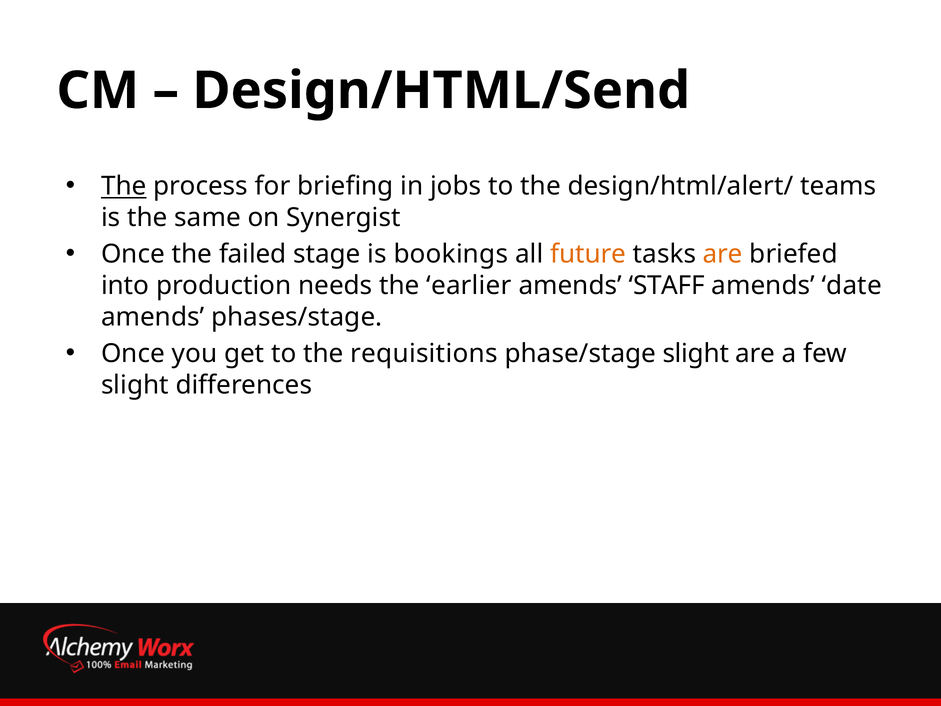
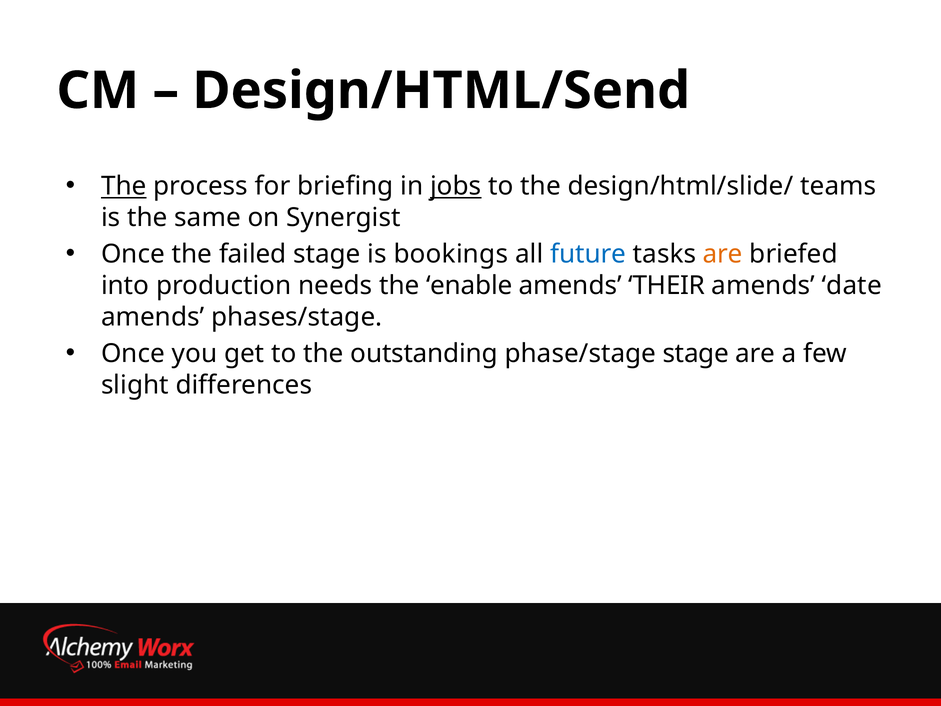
jobs underline: none -> present (456, 186)
design/html/alert/: design/html/alert/ -> design/html/slide/ (680, 186)
future colour: orange -> blue (588, 254)
earlier: earlier -> enable (469, 286)
STAFF: STAFF -> THEIR (667, 286)
requisitions: requisitions -> outstanding (424, 354)
phase/stage slight: slight -> stage (696, 354)
